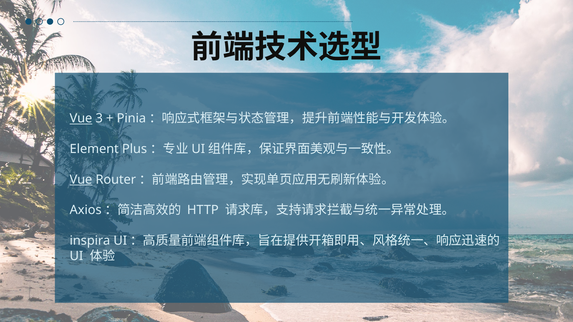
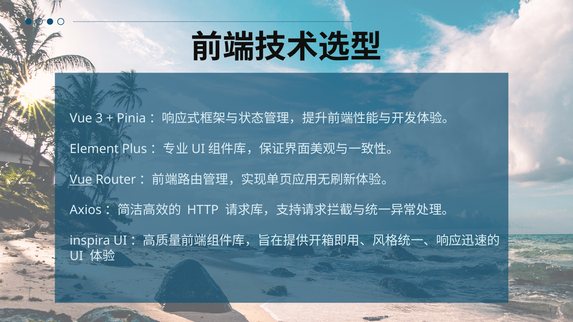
Vue underline: present -> none (81, 119)
